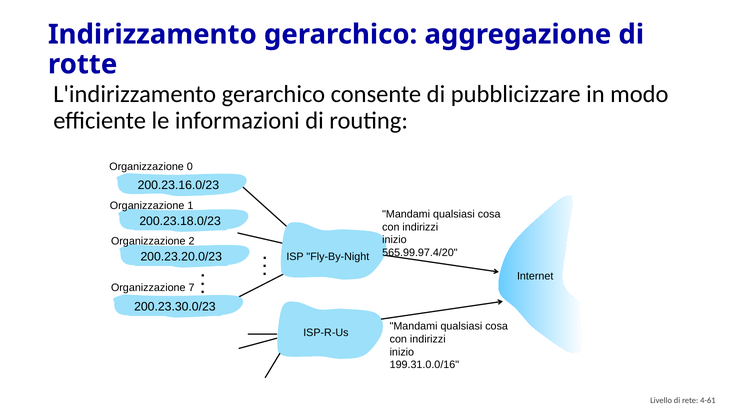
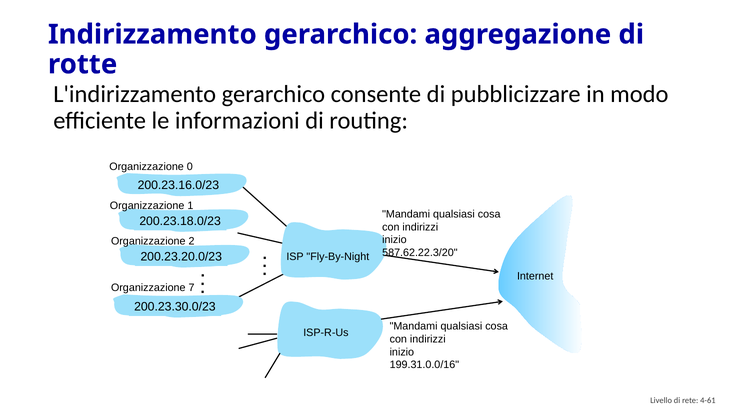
565.99.97.4/20: 565.99.97.4/20 -> 587.62.22.3/20 (420, 252)
